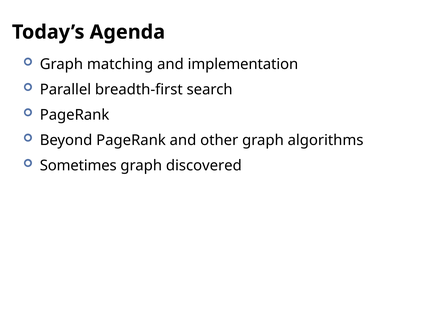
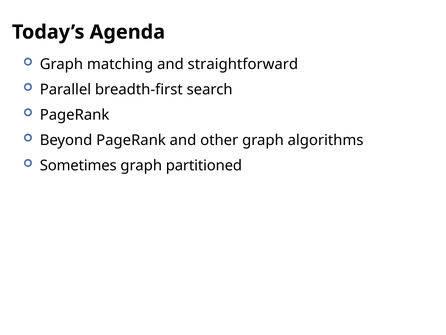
implementation: implementation -> straightforward (243, 64)
discovered: discovered -> partitioned (204, 165)
